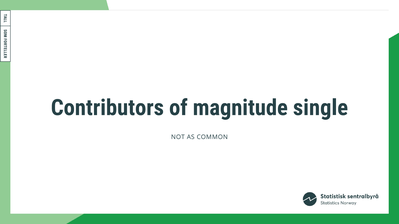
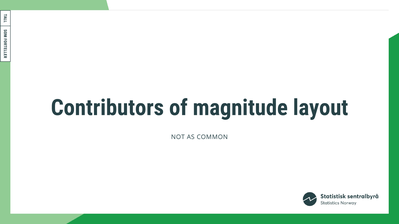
single: single -> layout (321, 108)
